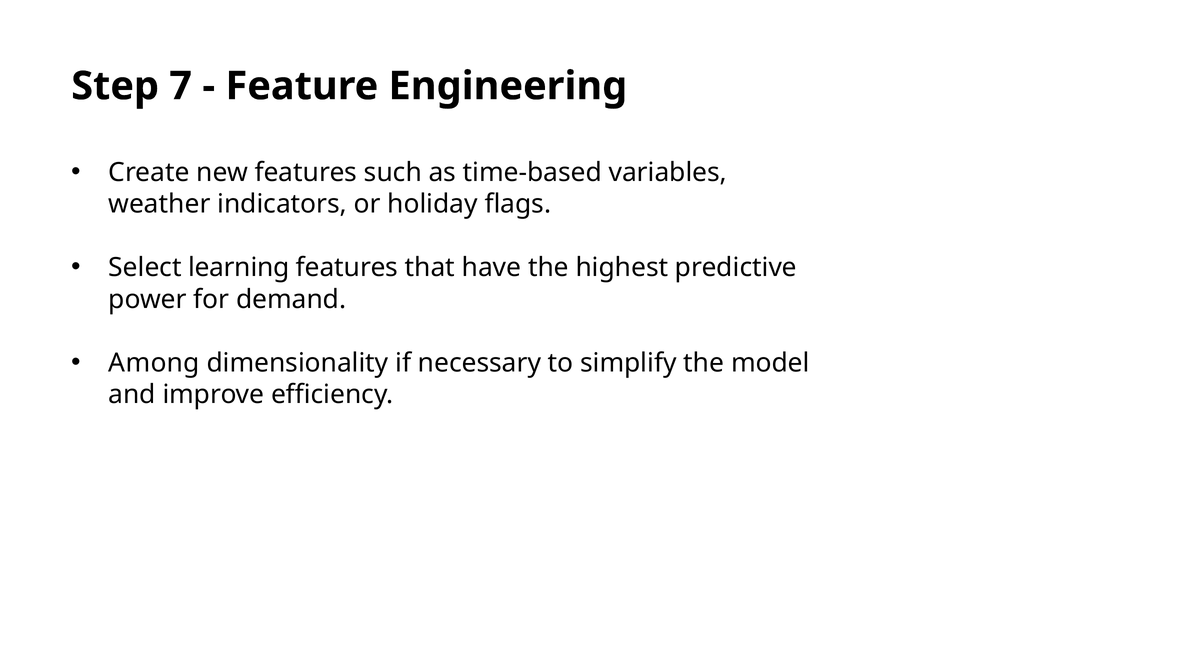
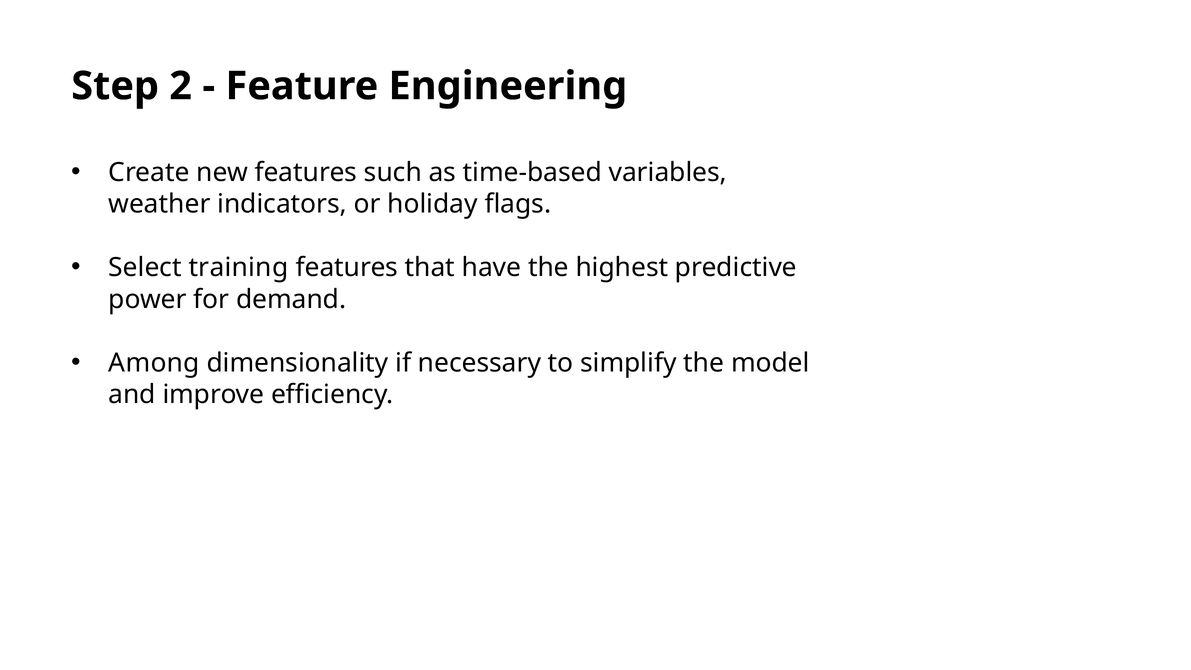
7: 7 -> 2 (181, 86)
learning: learning -> training (238, 268)
